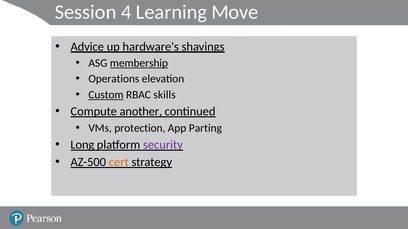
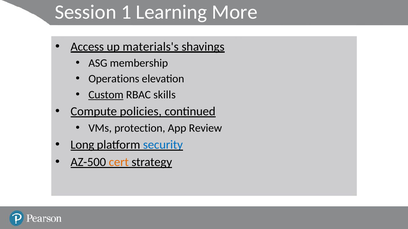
4: 4 -> 1 (126, 12)
Move: Move -> More (235, 12)
Advice: Advice -> Access (87, 47)
hardware's: hardware's -> materials's (151, 47)
membership underline: present -> none (139, 63)
another: another -> policies (141, 112)
Parting: Parting -> Review (205, 128)
security colour: purple -> blue (163, 145)
